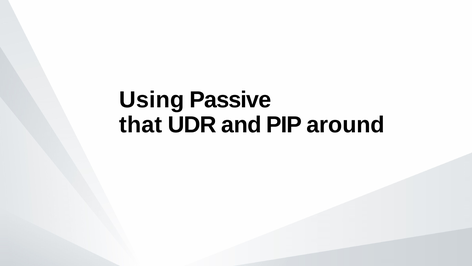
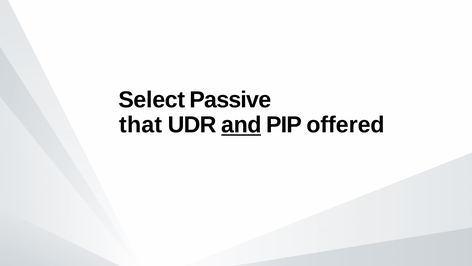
Using: Using -> Select (152, 100)
and underline: none -> present (241, 125)
around: around -> offered (346, 125)
